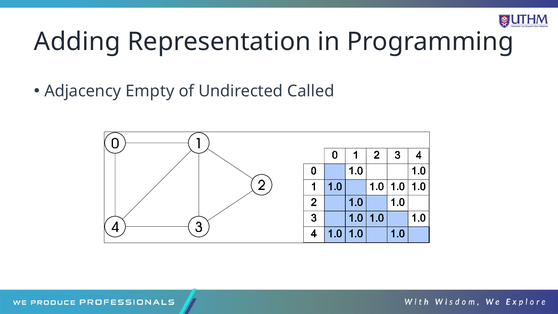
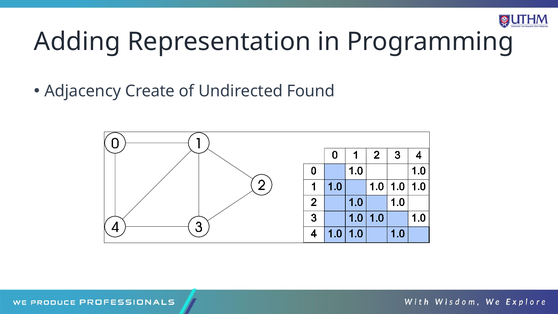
Empty: Empty -> Create (150, 91)
Called: Called -> Found (311, 91)
